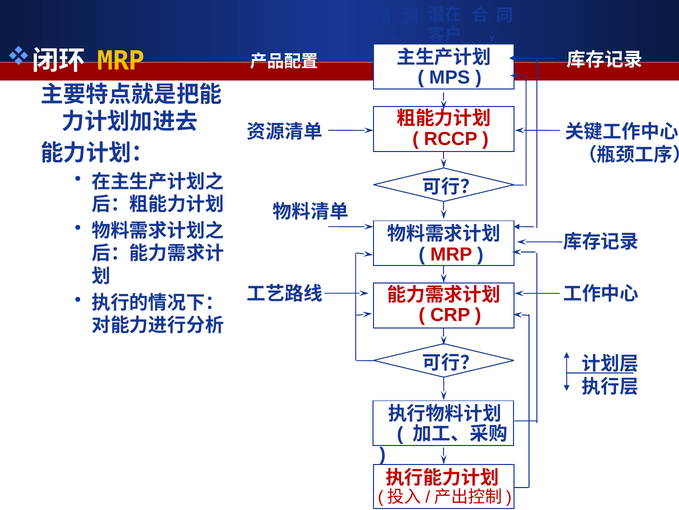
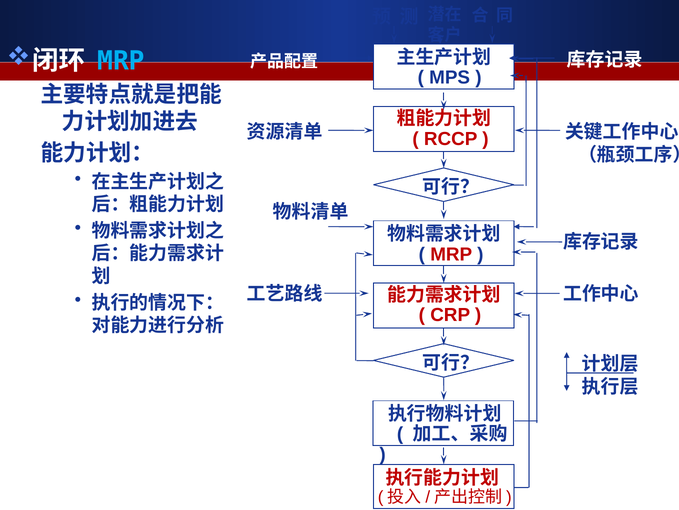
MRP colour: yellow -> light blue (121, 61)
